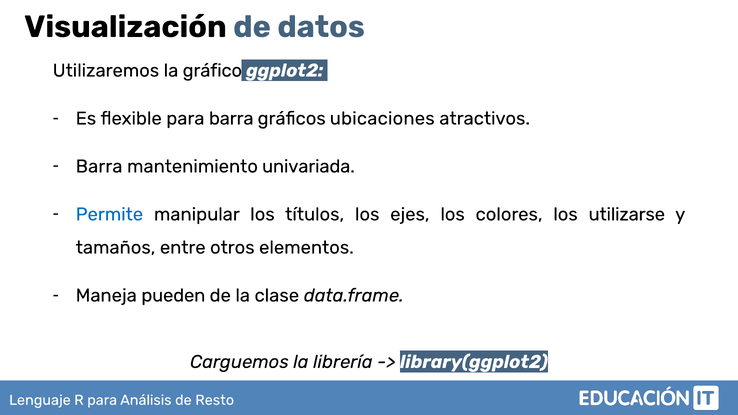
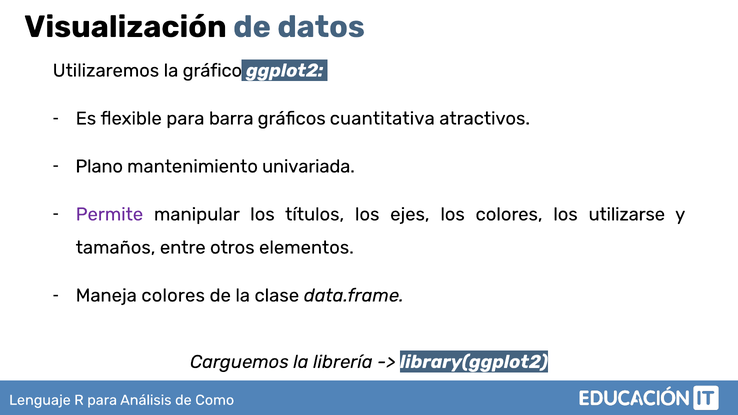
ubicaciones: ubicaciones -> cuantitativa (382, 119)
Barra: Barra -> Plano (99, 166)
Permite colour: blue -> purple (109, 214)
Maneja pueden: pueden -> colores (173, 296)
Resto: Resto -> Como (215, 400)
